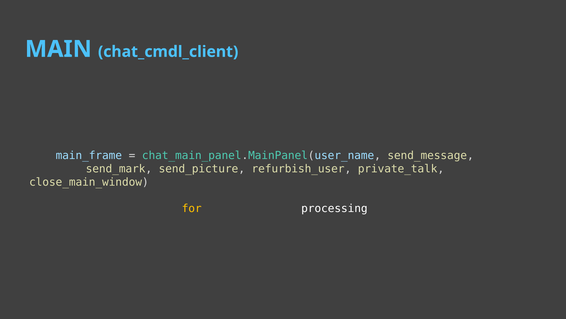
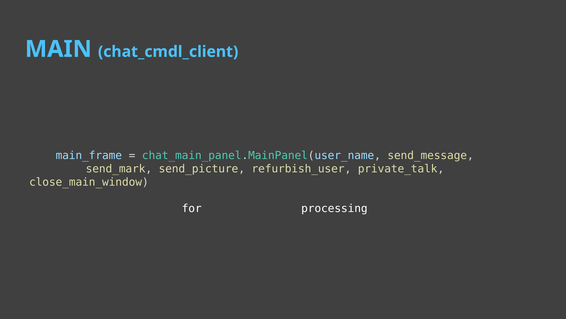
for colour: yellow -> white (192, 208)
